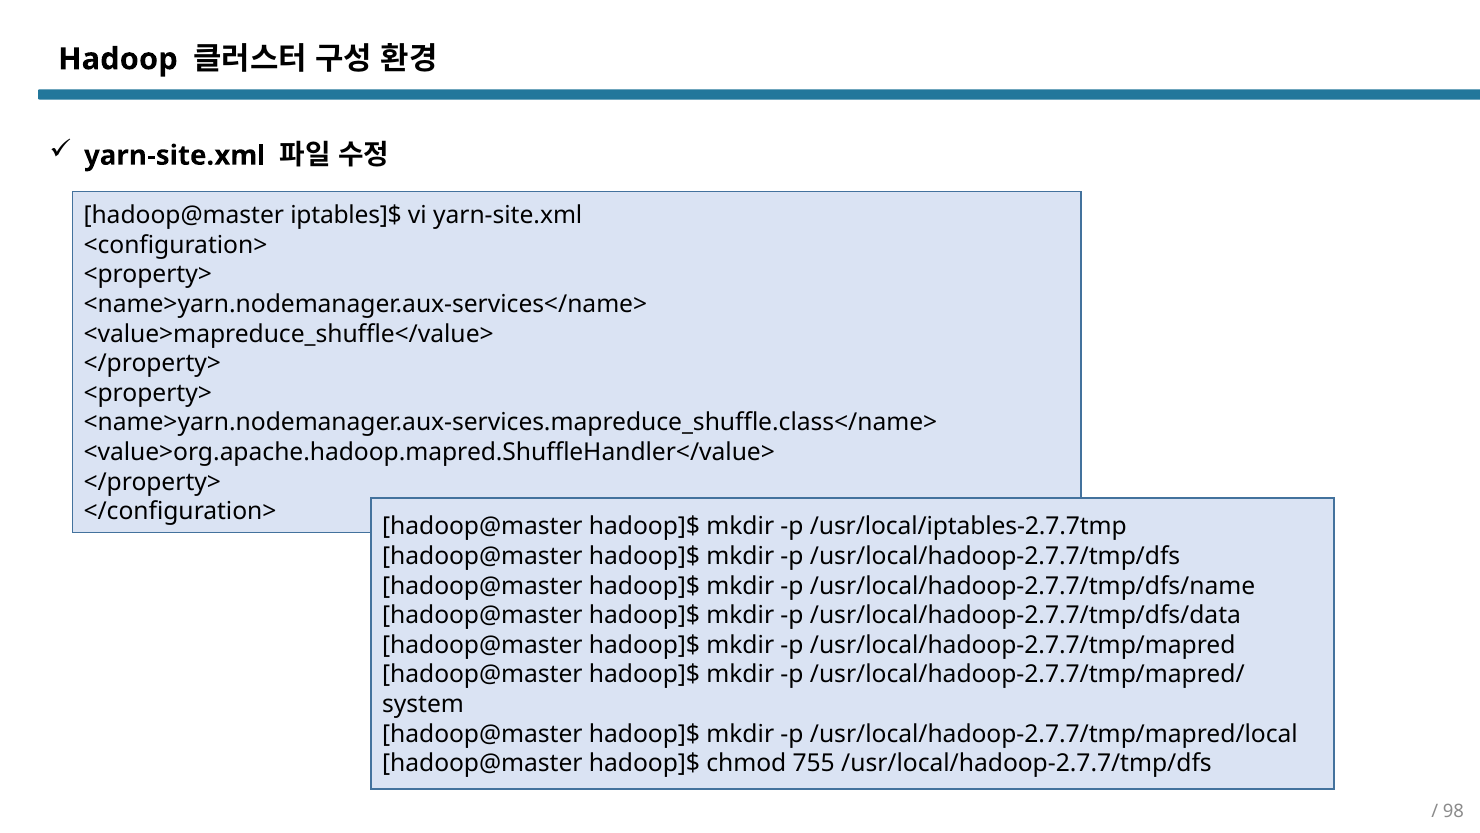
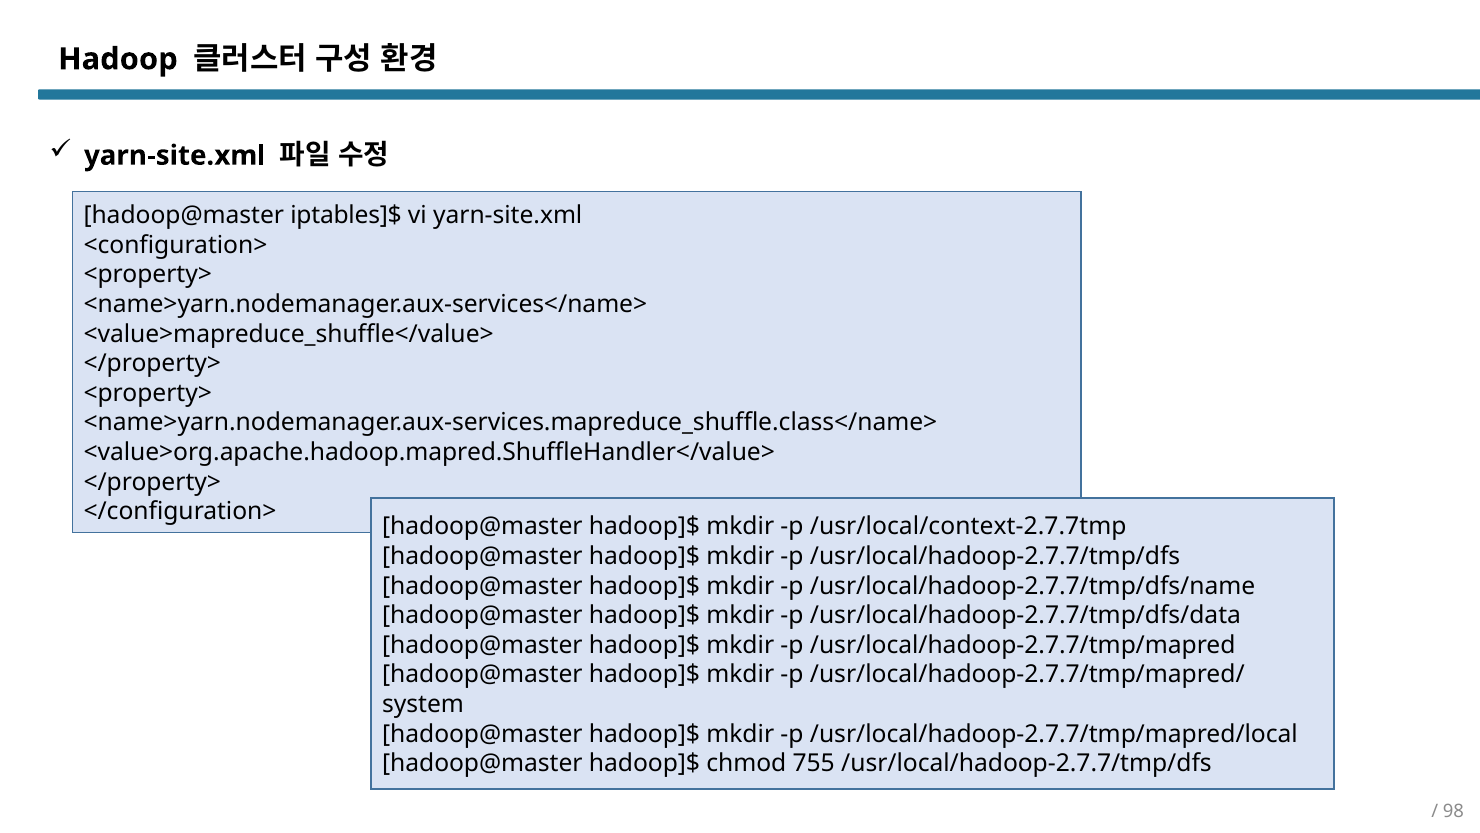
/usr/local/iptables-2.7.7tmp: /usr/local/iptables-2.7.7tmp -> /usr/local/context-2.7.7tmp (968, 526)
